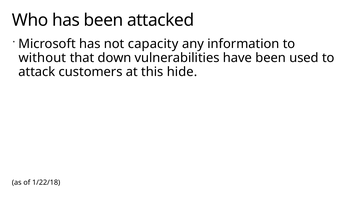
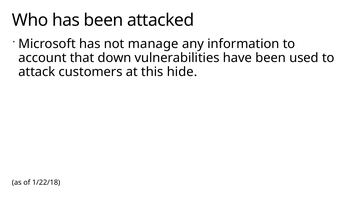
capacity: capacity -> manage (153, 44)
without: without -> account (42, 58)
